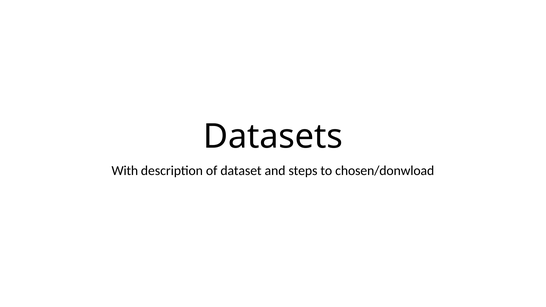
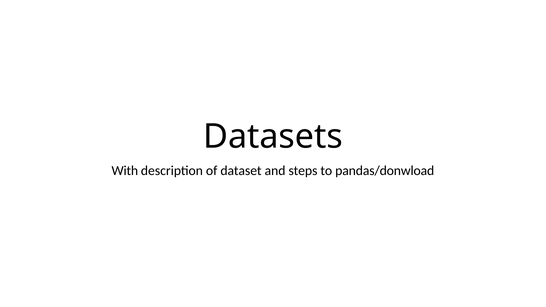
chosen/donwload: chosen/donwload -> pandas/donwload (385, 171)
